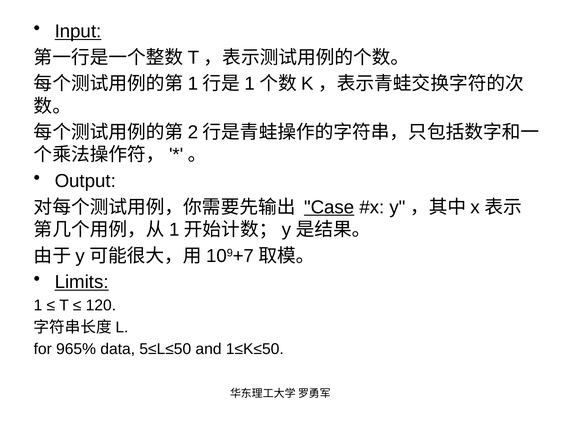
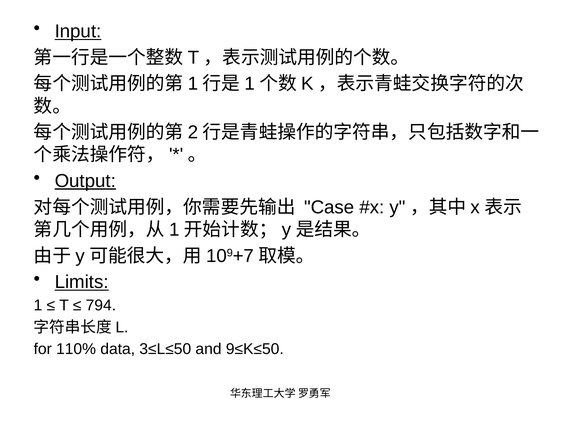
Output underline: none -> present (85, 181)
Case underline: present -> none (329, 207)
120: 120 -> 794 (101, 305)
965%: 965% -> 110% (76, 349)
5≤L≤50: 5≤L≤50 -> 3≤L≤50 (165, 349)
1≤K≤50: 1≤K≤50 -> 9≤K≤50 (255, 349)
